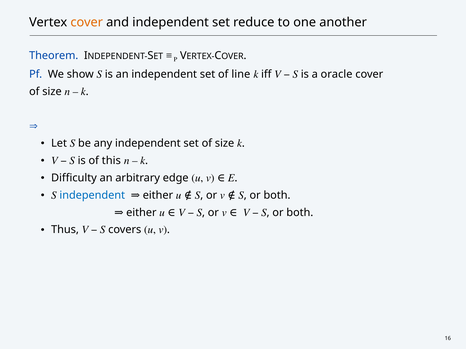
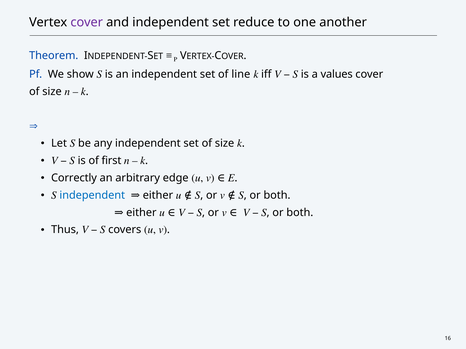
cover colour: orange -> purple (87, 22)
oracle: oracle -> values (337, 74)
this: this -> first (111, 161)
Difficulty: Difficulty -> Correctly (74, 178)
